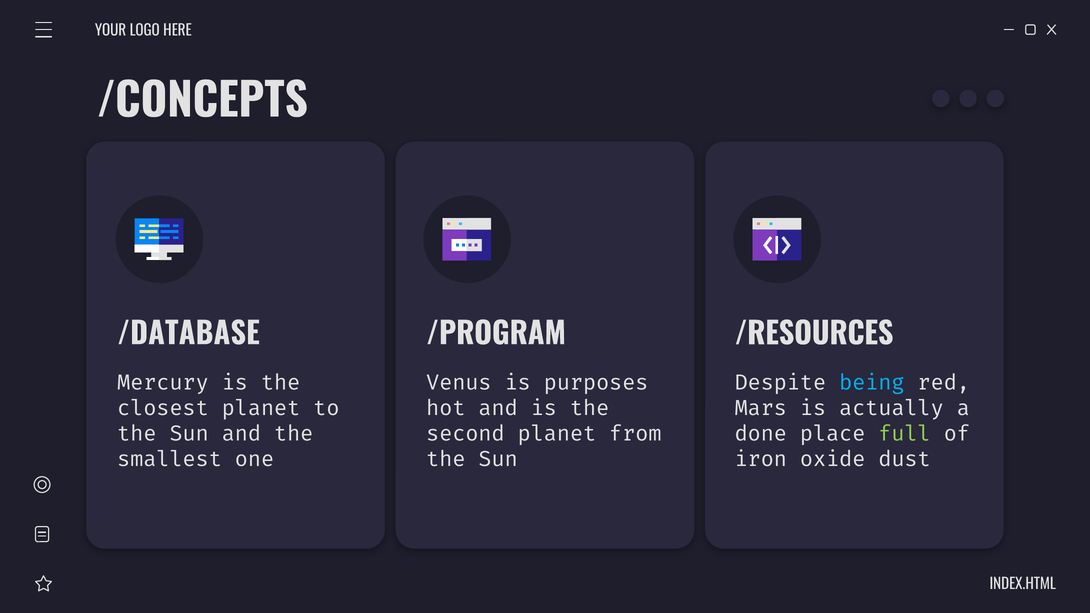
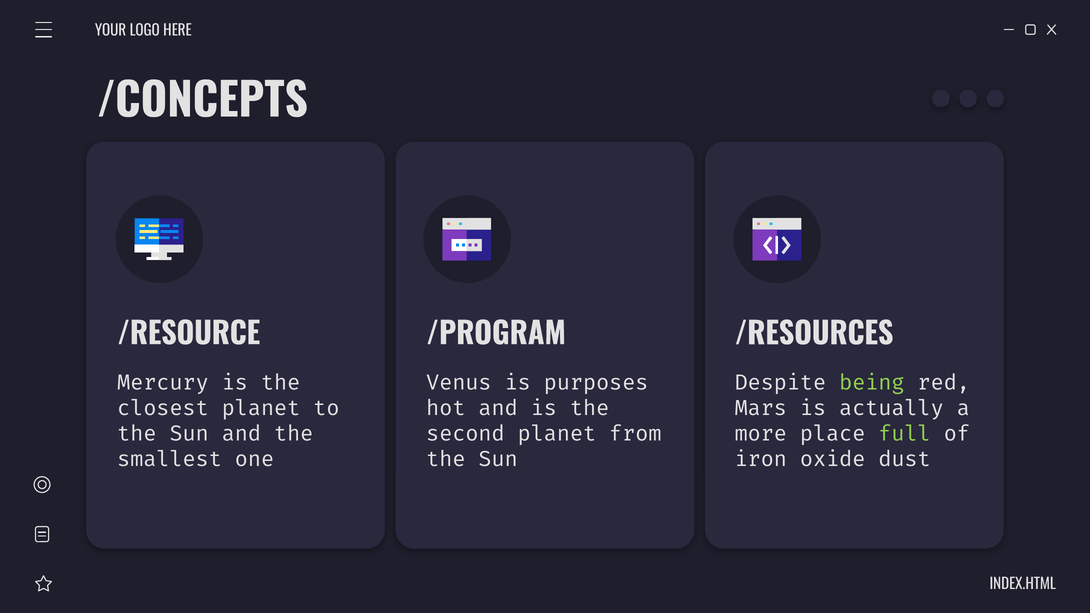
/DATABASE: /DATABASE -> /RESOURCE (189, 334)
being colour: light blue -> light green (872, 383)
done: done -> more (761, 434)
